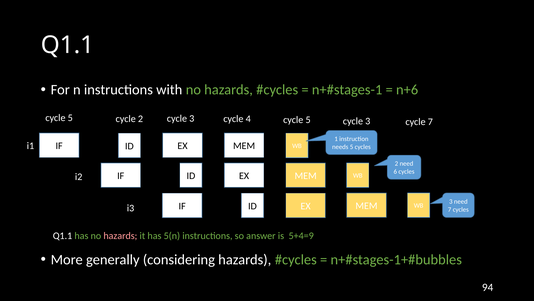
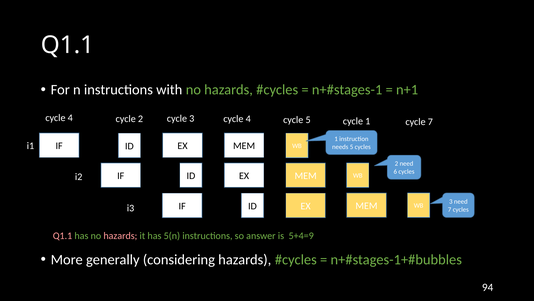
n+6: n+6 -> n+1 (407, 90)
5: 5 -> 4 (70, 117)
5 cycle 3: 3 -> 1 (368, 121)
Q1.1 colour: white -> pink (63, 235)
